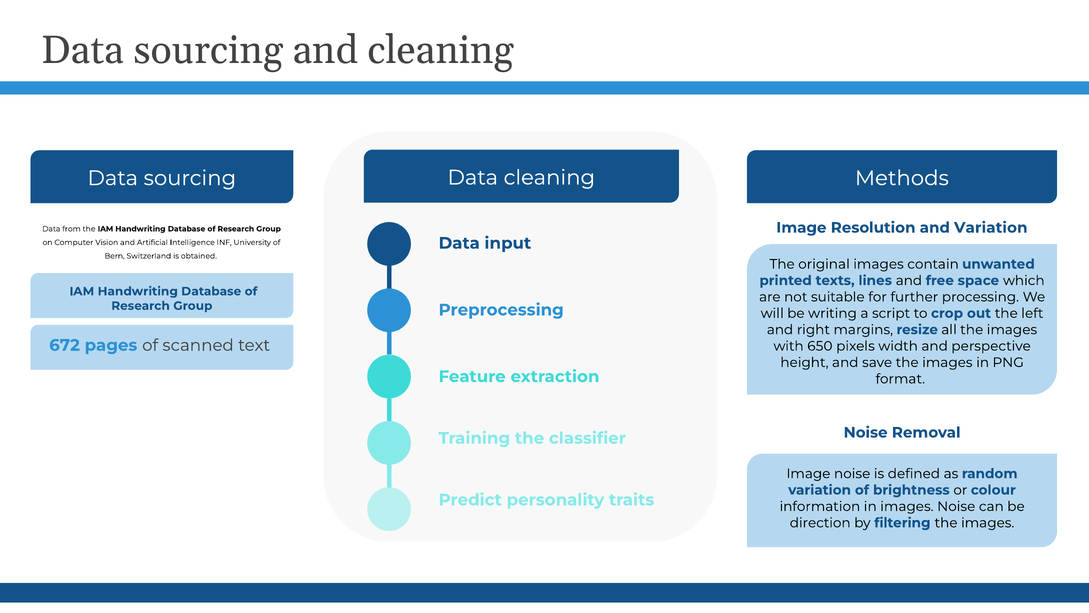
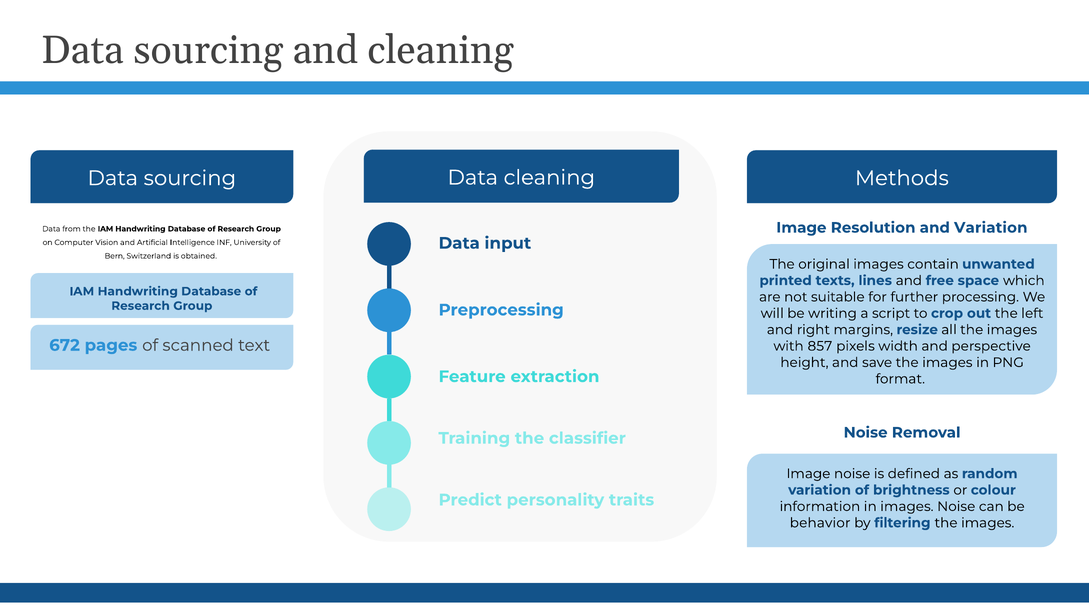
650: 650 -> 857 (820, 346)
direction: direction -> behavior (820, 523)
